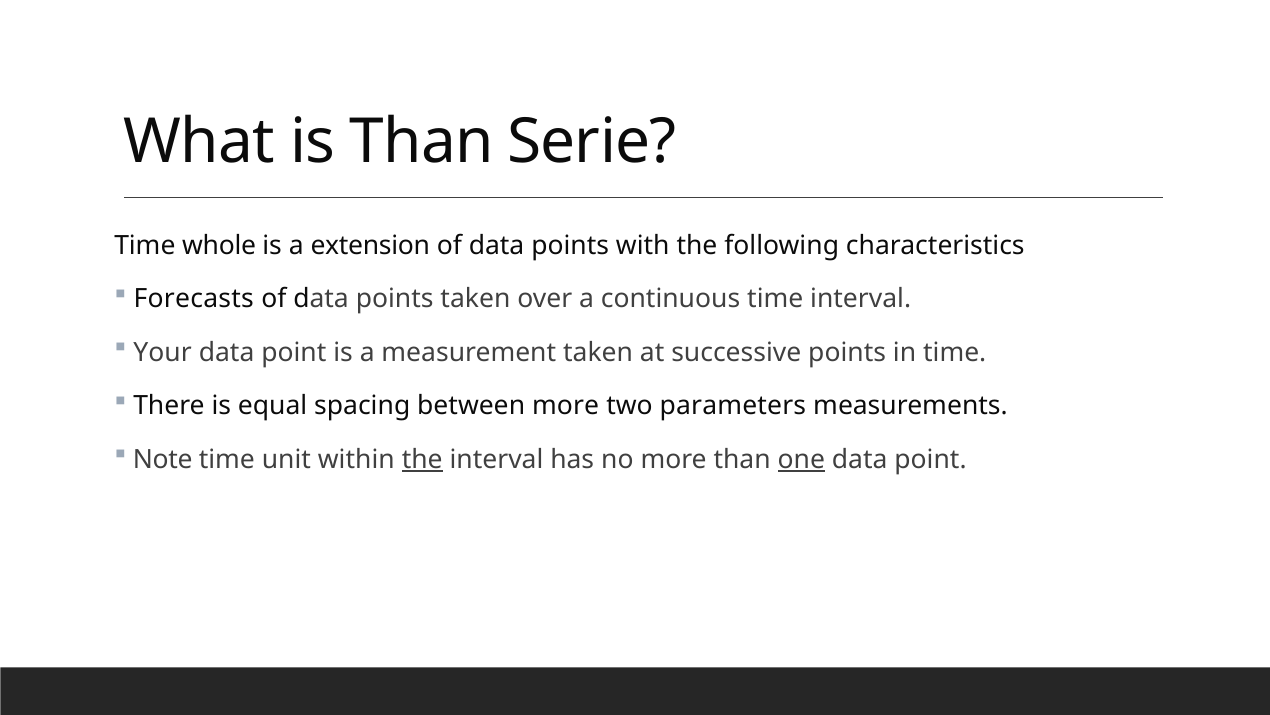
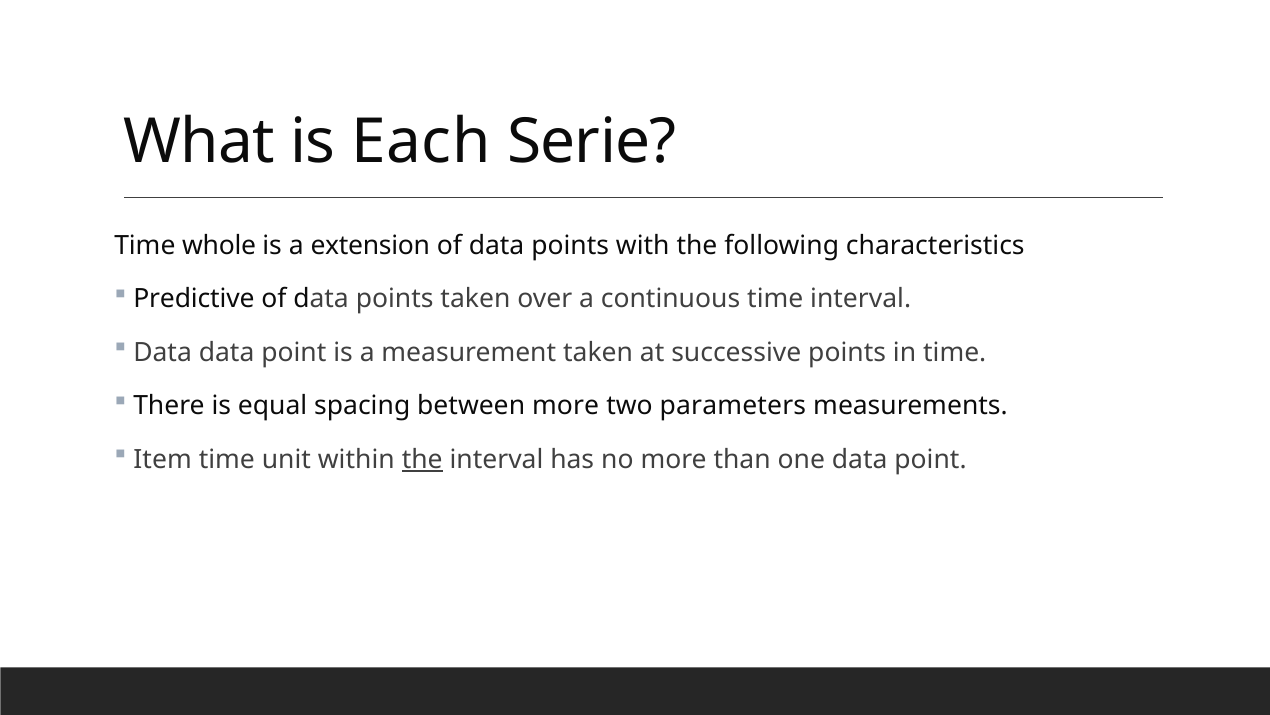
is Than: Than -> Each (421, 142)
Forecasts: Forecasts -> Predictive (194, 299)
Your: Your -> Data (163, 352)
Note: Note -> Item (163, 459)
one underline: present -> none (801, 459)
